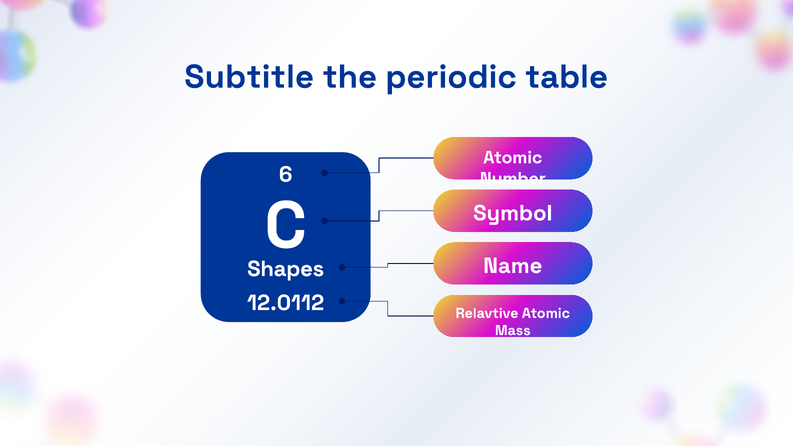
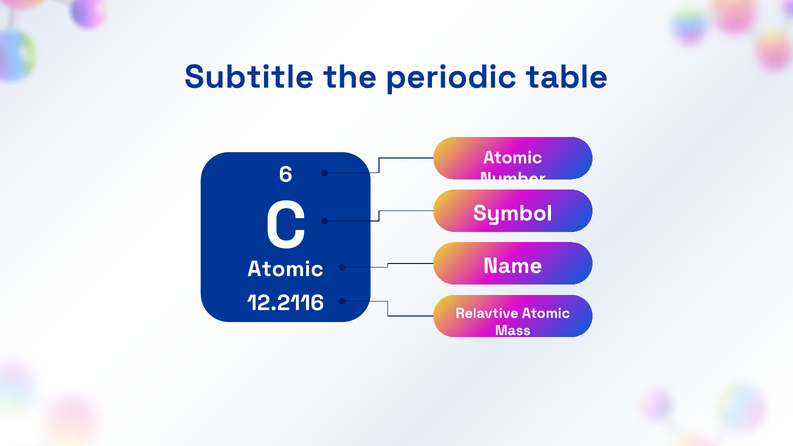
Shapes: Shapes -> Atomic (285, 269)
12.0112: 12.0112 -> 12.2116 (286, 303)
